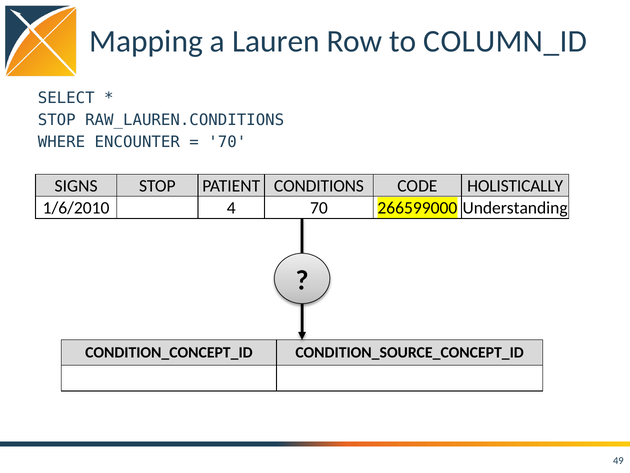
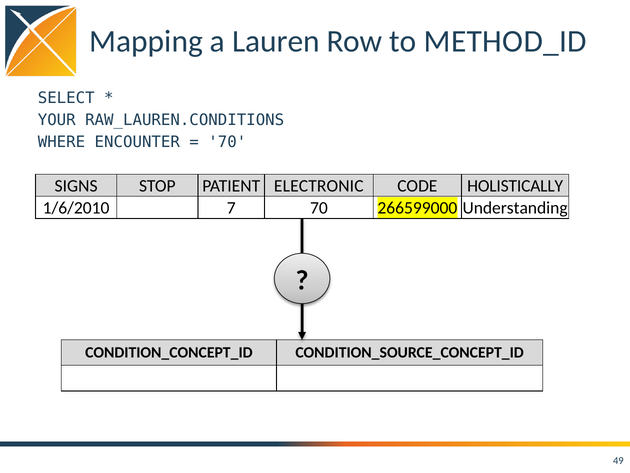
COLUMN_ID: COLUMN_ID -> METHOD_ID (505, 42)
STOP: STOP -> YOUR (57, 120)
CONDITIONS: CONDITIONS -> ELECTRONIC (319, 186)
4: 4 -> 7 (231, 208)
